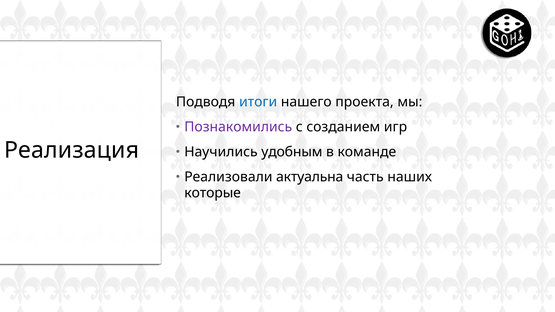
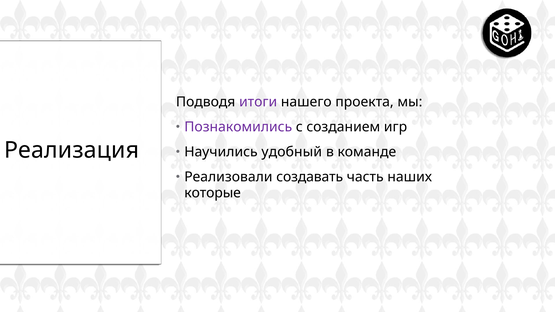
итоги colour: blue -> purple (258, 102)
удобным: удобным -> удобный (292, 152)
актуальна: актуальна -> создавать (310, 177)
